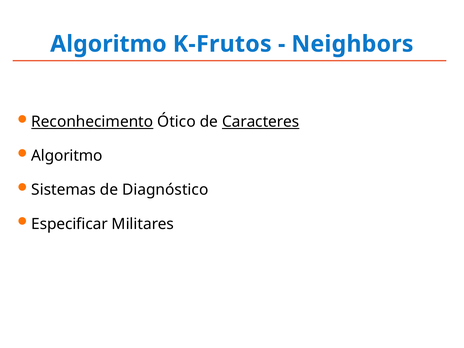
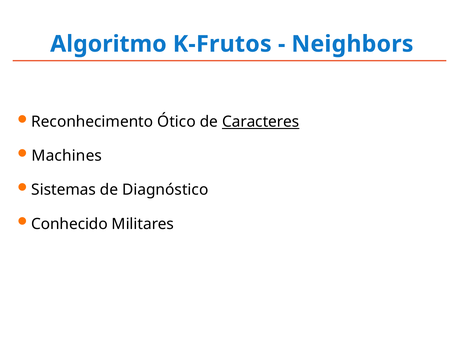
Reconhecimento underline: present -> none (92, 122)
Algoritmo: Algoritmo -> Machines (67, 156)
Especificar: Especificar -> Conhecido (69, 224)
